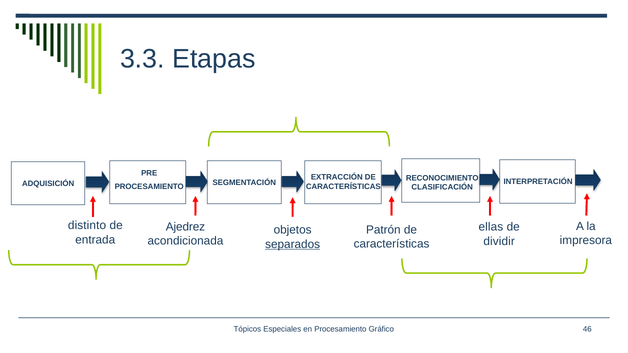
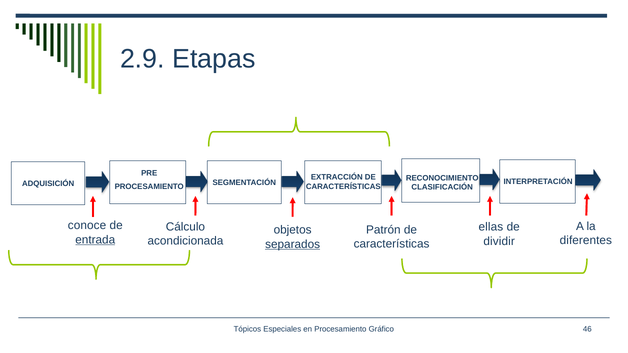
3.3: 3.3 -> 2.9 (142, 59)
distinto: distinto -> conoce (87, 226)
Ajedrez: Ajedrez -> Cálculo (185, 227)
entrada underline: none -> present (95, 240)
impresora: impresora -> diferentes (586, 241)
